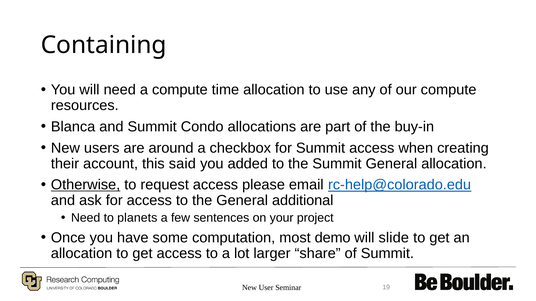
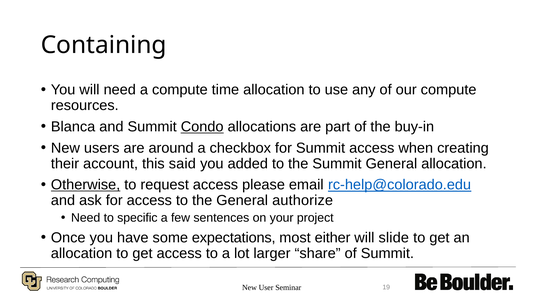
Condo underline: none -> present (202, 127)
additional: additional -> authorize (303, 201)
planets: planets -> specific (137, 218)
computation: computation -> expectations (234, 238)
demo: demo -> either (333, 238)
